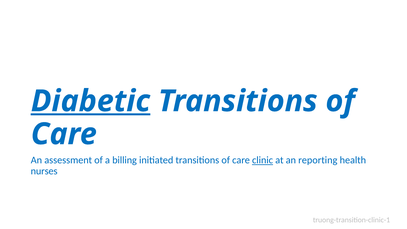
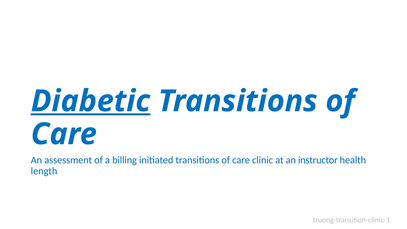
clinic underline: present -> none (263, 160)
reporting: reporting -> instructor (318, 160)
nurses: nurses -> length (44, 171)
